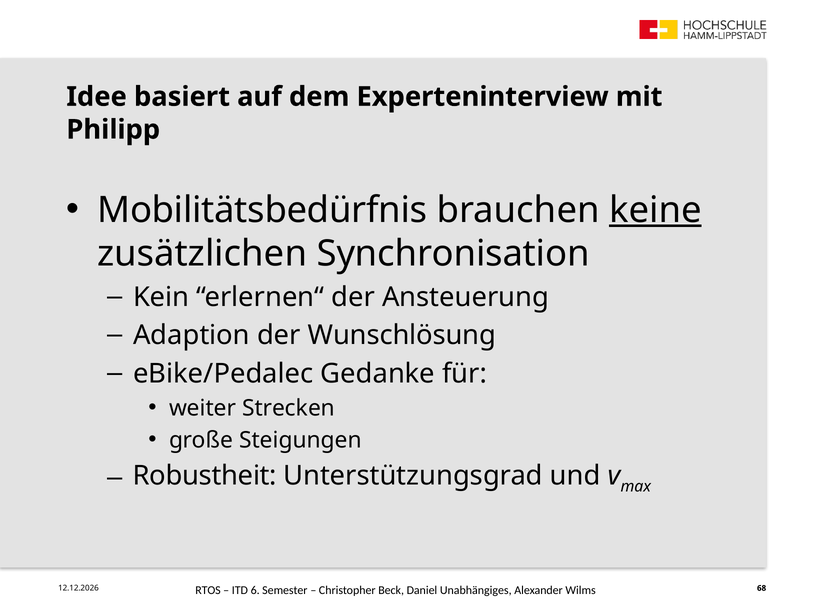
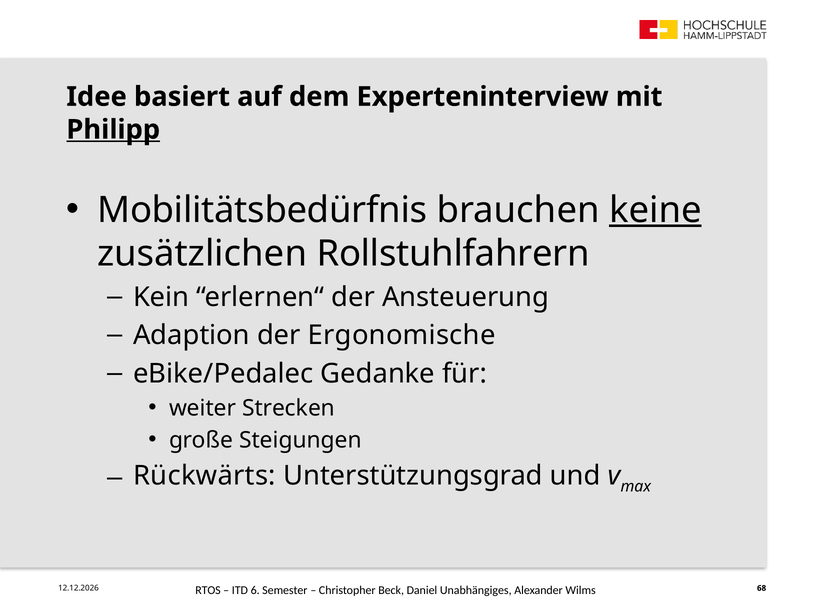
Philipp underline: none -> present (113, 130)
Synchronisation: Synchronisation -> Rollstuhlfahrern (453, 254)
Wunschlösung: Wunschlösung -> Ergonomische (402, 335)
Robustheit: Robustheit -> Rückwärts (204, 476)
